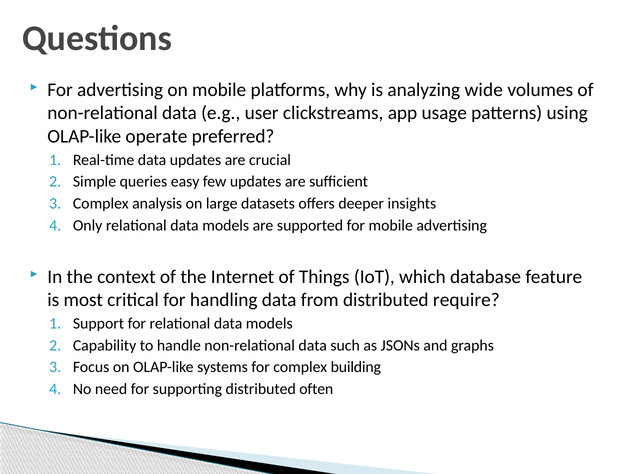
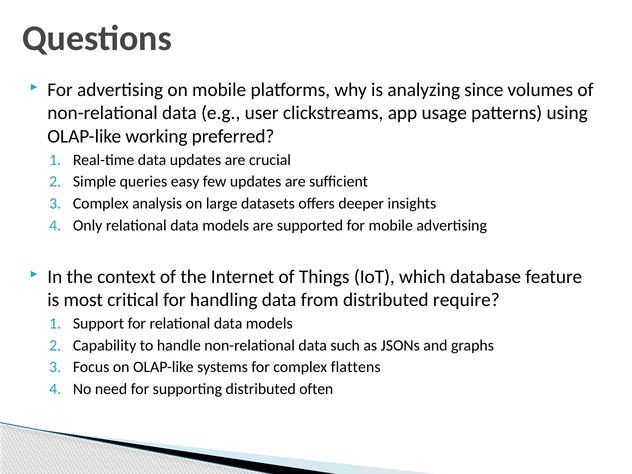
wide: wide -> since (484, 90)
operate: operate -> working (157, 136)
building: building -> flattens (356, 367)
